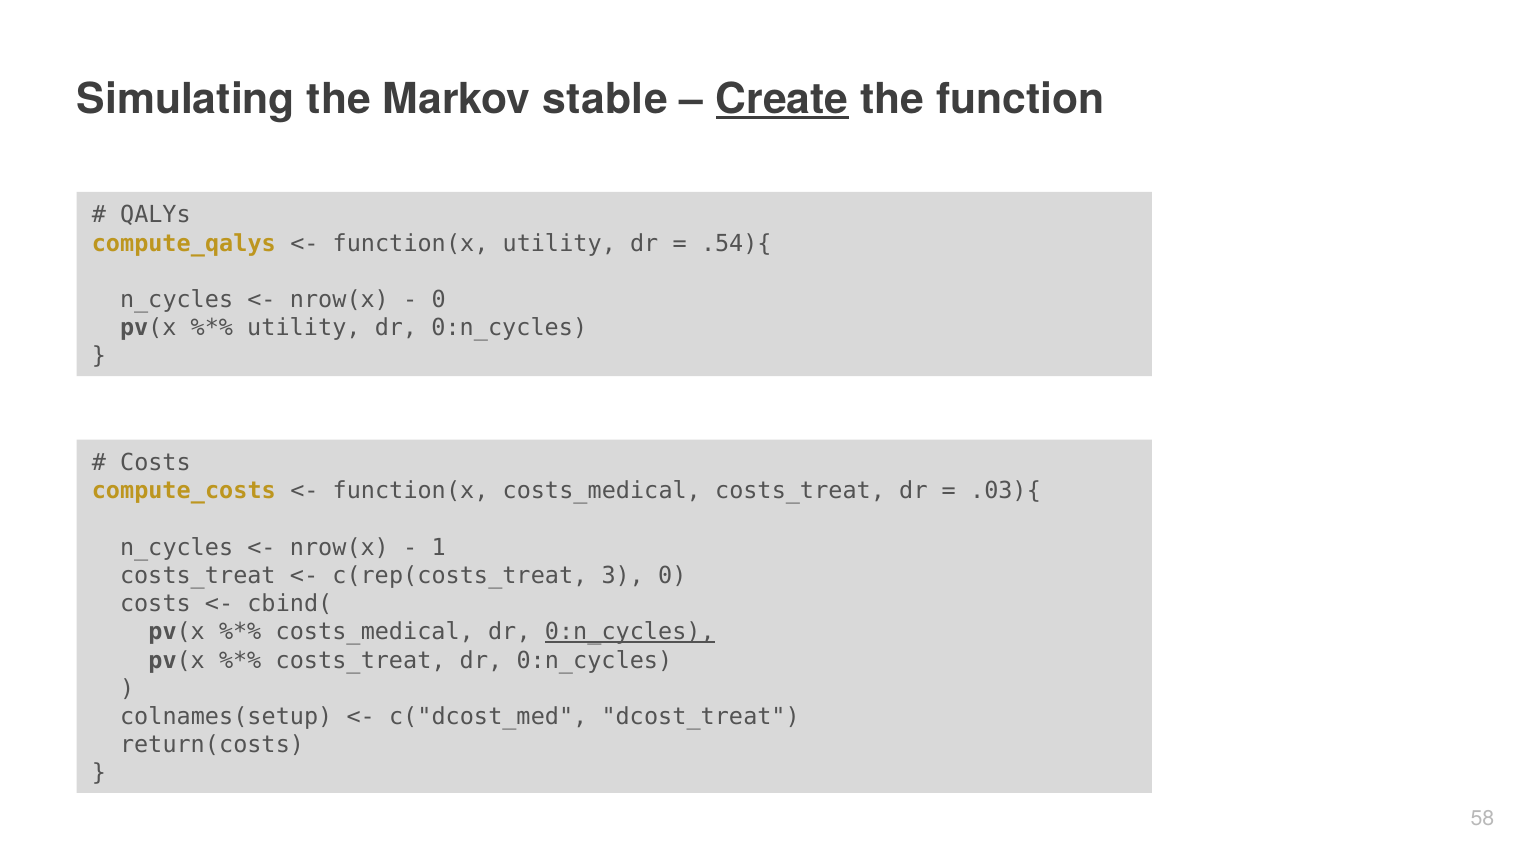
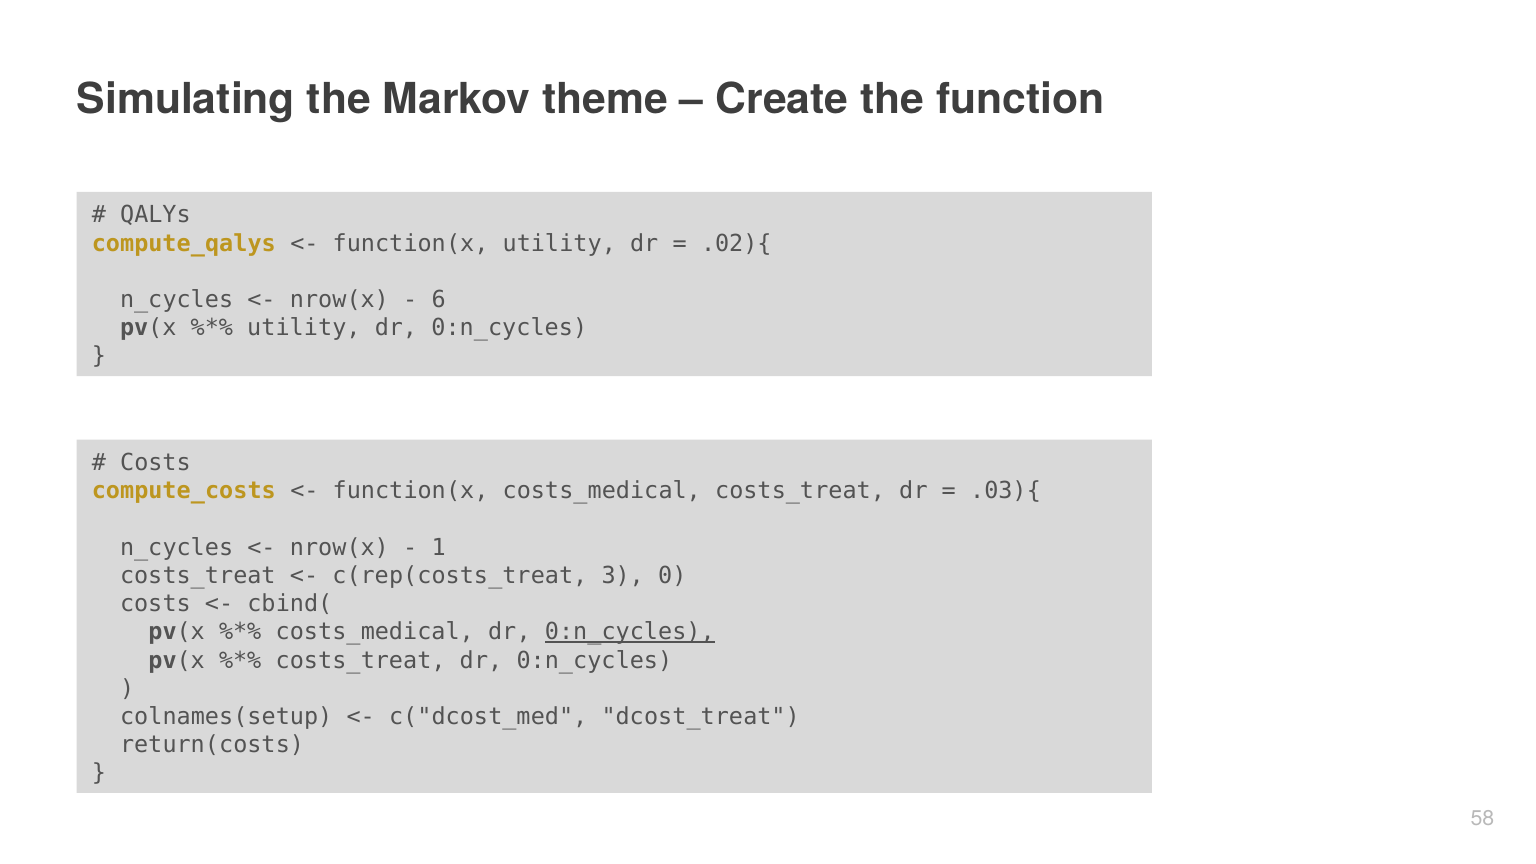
stable: stable -> theme (605, 99)
Create underline: present -> none (782, 99)
.54){: .54){ -> .02){ (736, 243)
0: 0 -> 6 (439, 300)
